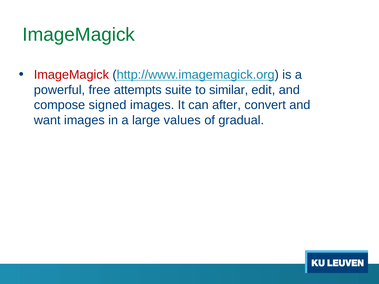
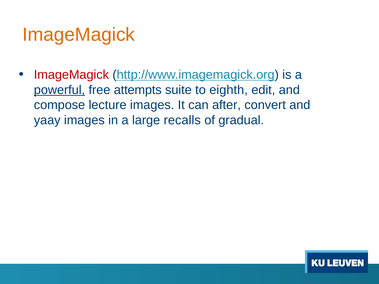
ImageMagick colour: green -> orange (79, 35)
powerful underline: none -> present (59, 90)
similar: similar -> eighth (229, 90)
signed: signed -> lecture (108, 105)
want: want -> yaay (47, 120)
values: values -> recalls (182, 120)
